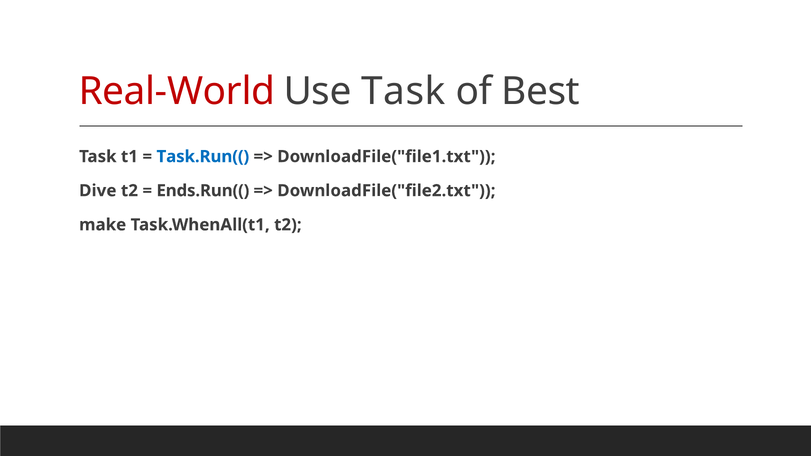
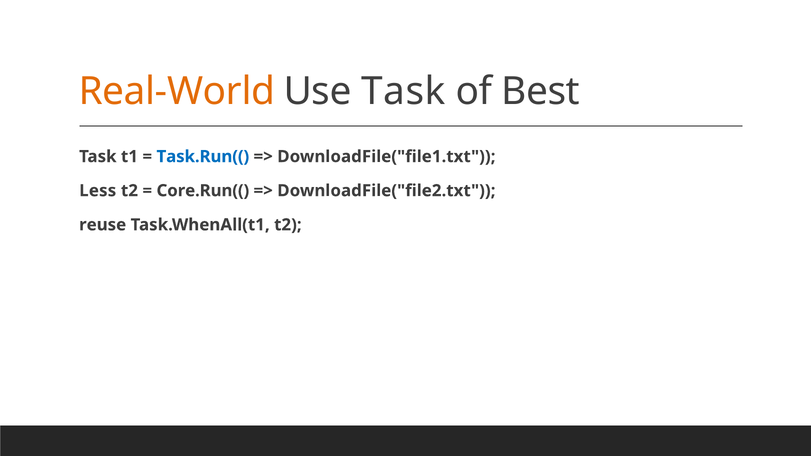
Real-World colour: red -> orange (177, 91)
Dive: Dive -> Less (98, 191)
Ends.Run((: Ends.Run(( -> Core.Run(( (203, 191)
make: make -> reuse (103, 225)
